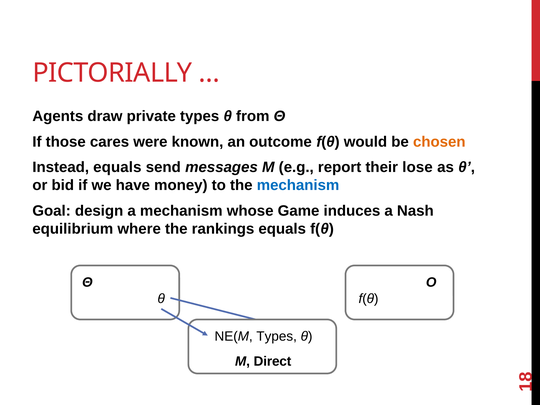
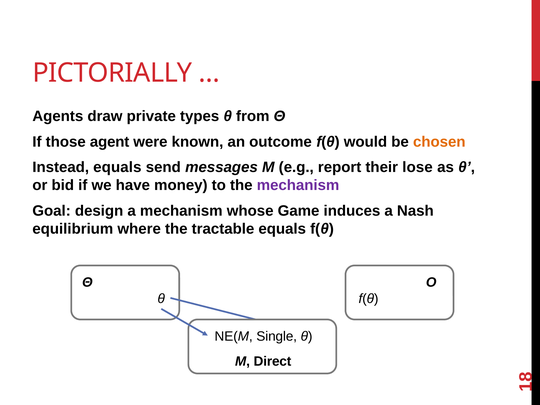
cares: cares -> agent (110, 142)
mechanism colour: blue -> purple (298, 185)
rankings: rankings -> tractable (223, 229)
NE(M Types: Types -> Single (277, 336)
